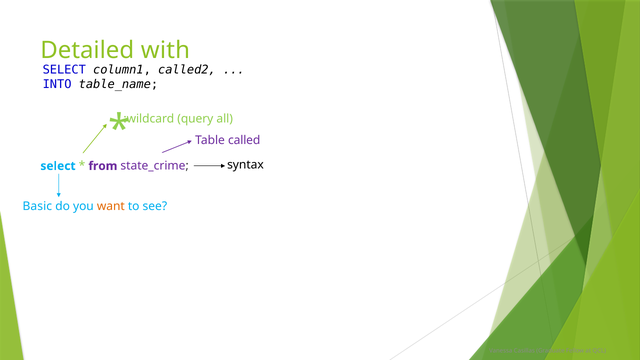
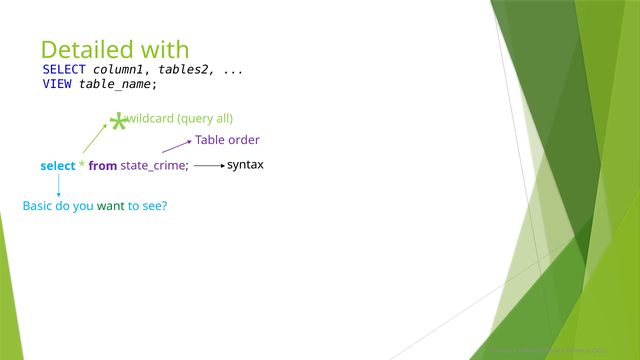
called2: called2 -> tables2 (187, 70)
INTO: INTO -> VIEW (57, 84)
called: called -> order (244, 140)
want colour: orange -> green (111, 206)
